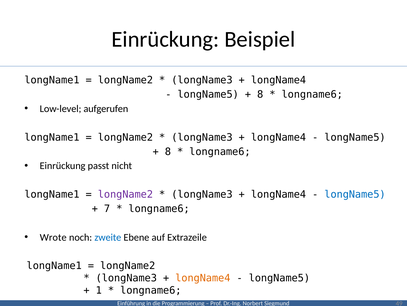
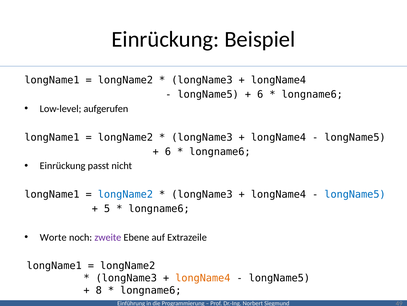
8: 8 -> 6 (260, 94)
8: 8 -> 6 (168, 151)
longName2 colour: purple -> blue (125, 194)
7: 7 -> 5 (107, 208)
Wrote: Wrote -> Worte (53, 237)
zweite colour: blue -> purple (108, 237)
1: 1 -> 8 (99, 290)
